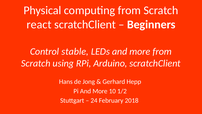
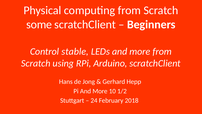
react: react -> some (39, 24)
